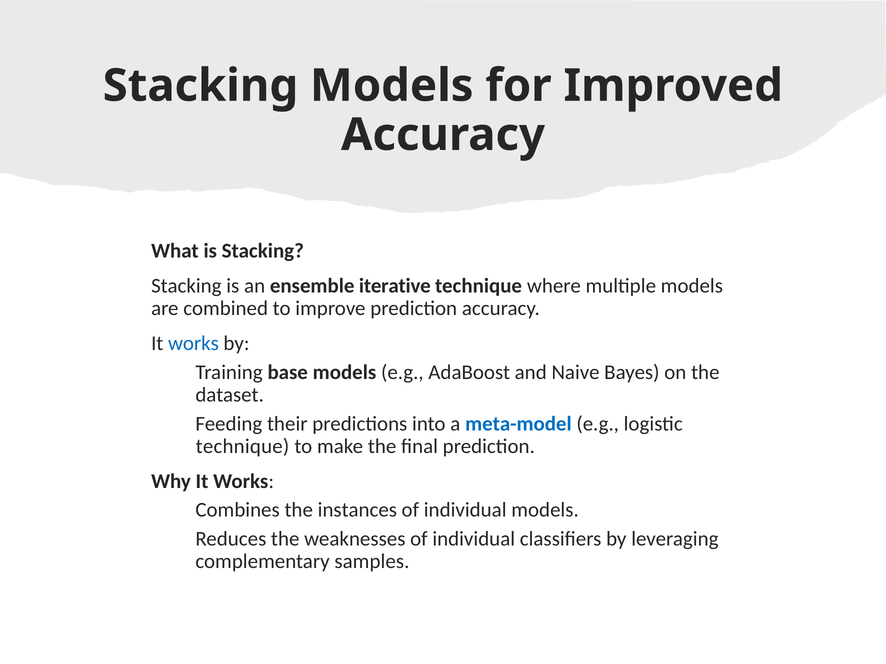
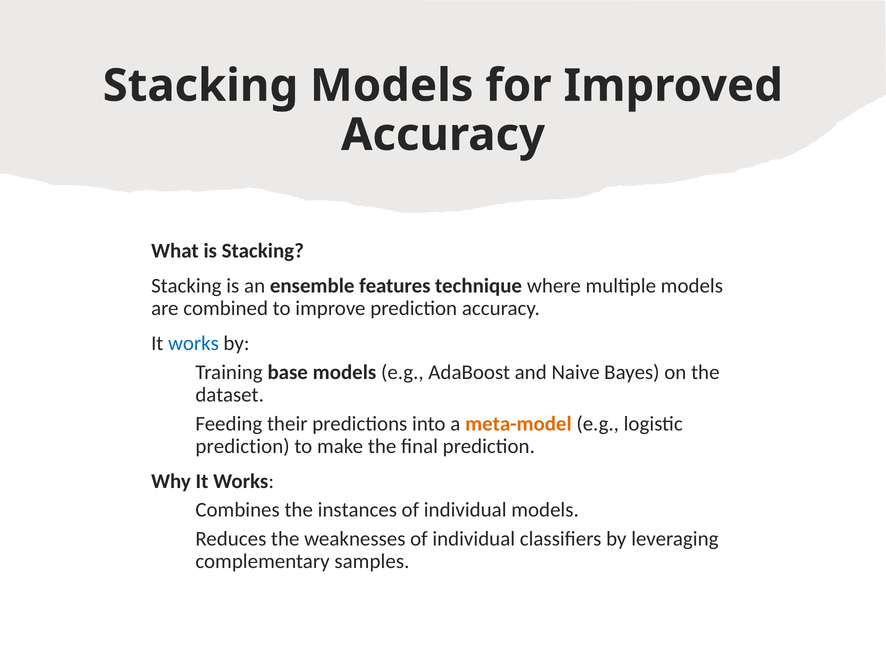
iterative: iterative -> features (395, 286)
meta-model colour: blue -> orange (518, 424)
technique: technique -> prediction (243, 447)
